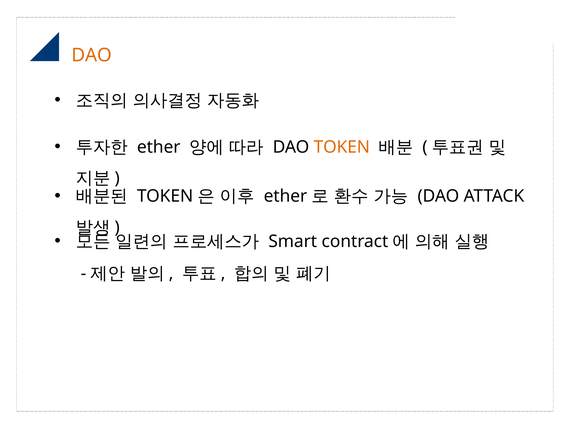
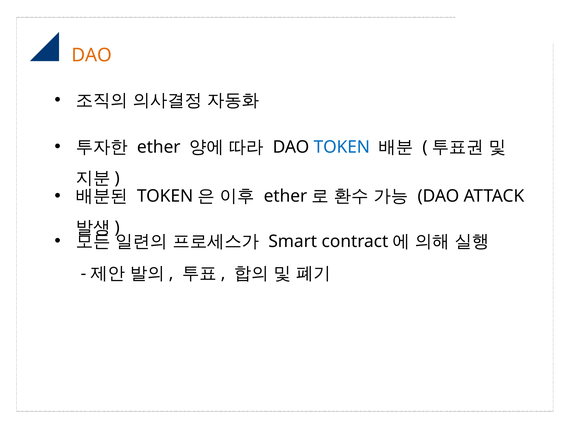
TOKEN colour: orange -> blue (342, 147)
